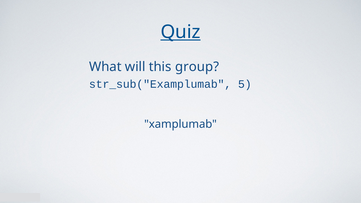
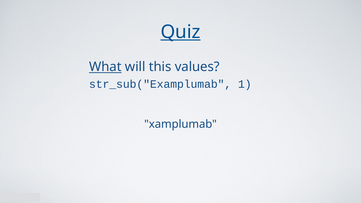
What underline: none -> present (105, 67)
group: group -> values (197, 67)
5: 5 -> 1 (245, 84)
